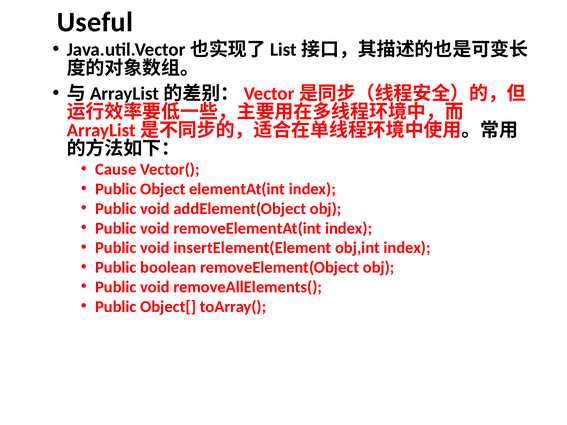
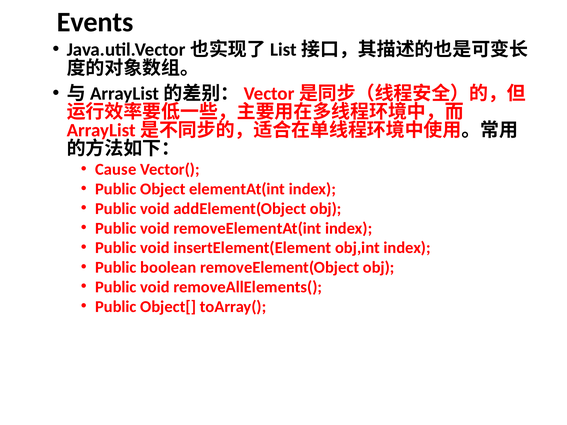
Useful: Useful -> Events (95, 22)
